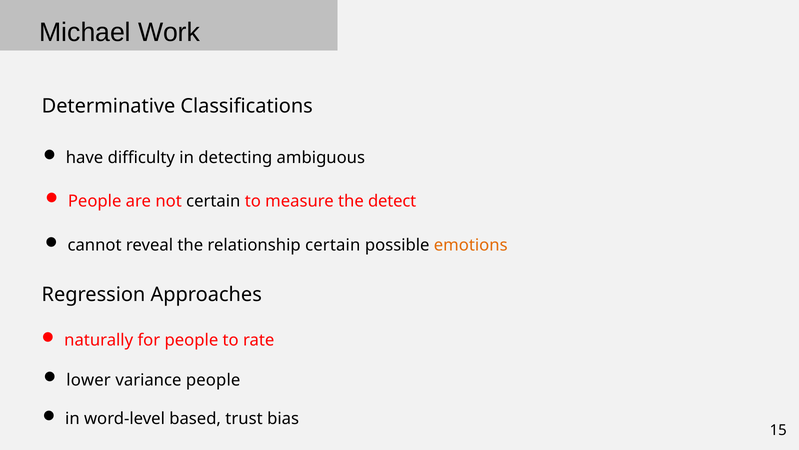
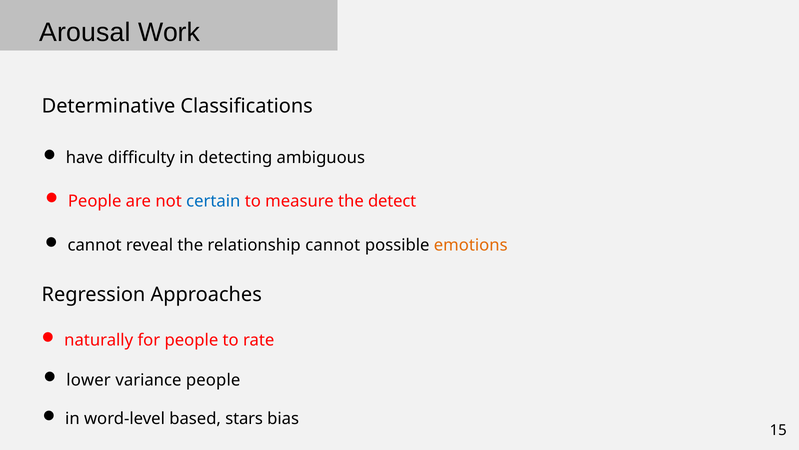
Michael: Michael -> Arousal (85, 32)
certain colour: black -> blue (213, 201)
relationship certain: certain -> cannot (333, 245)
trust: trust -> stars (244, 418)
